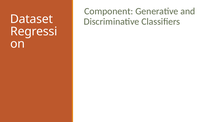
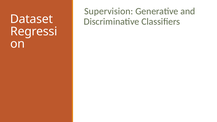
Component: Component -> Supervision (109, 11)
